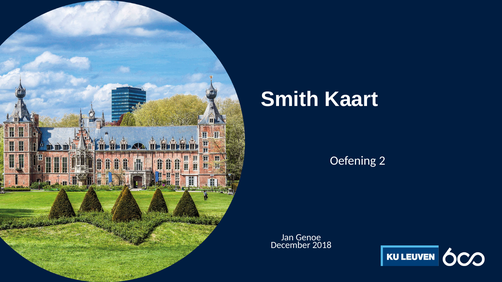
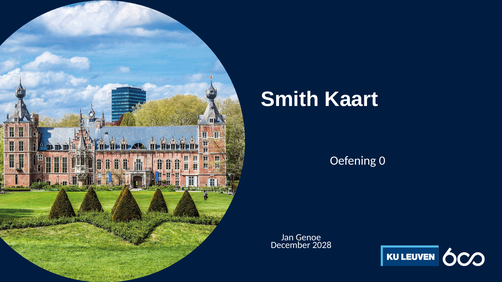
2: 2 -> 0 (382, 161)
2018: 2018 -> 2028 (322, 245)
